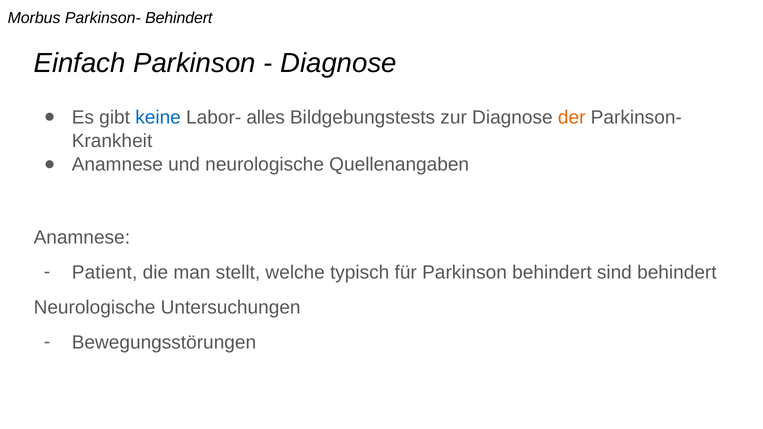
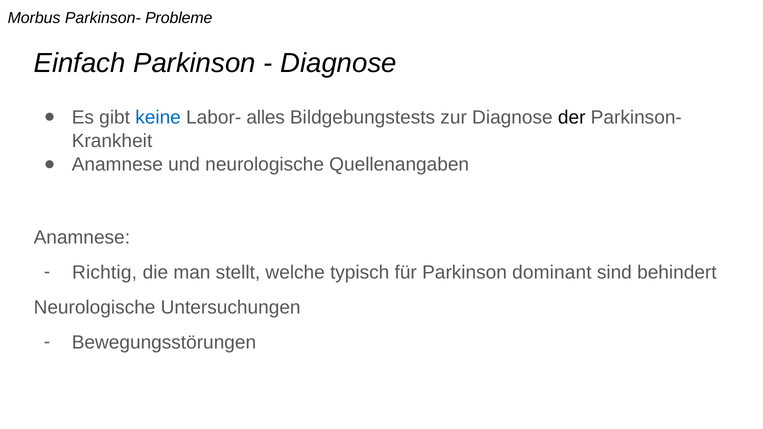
Parkinson- Behindert: Behindert -> Probleme (179, 18)
der colour: orange -> black (572, 117)
Patient: Patient -> Richtig (105, 273)
Parkinson behindert: behindert -> dominant (552, 273)
